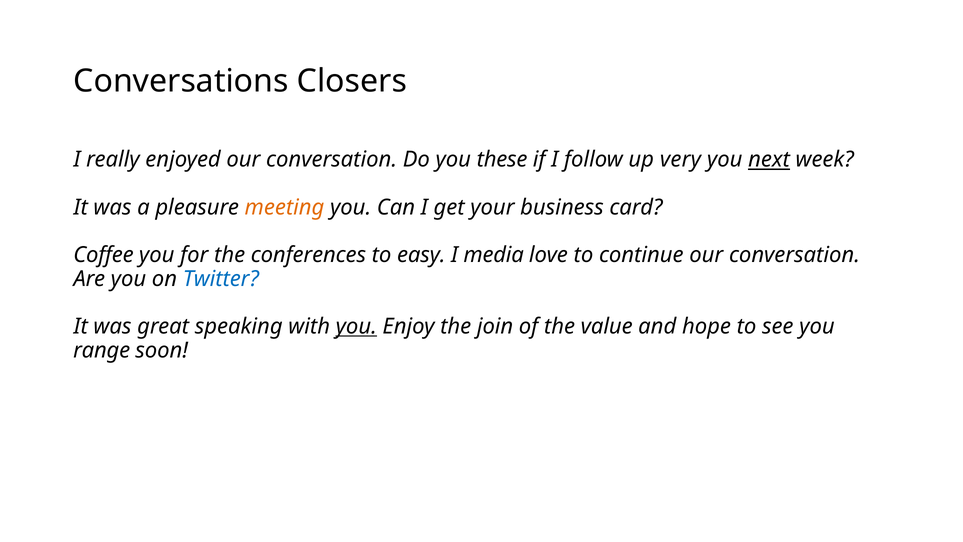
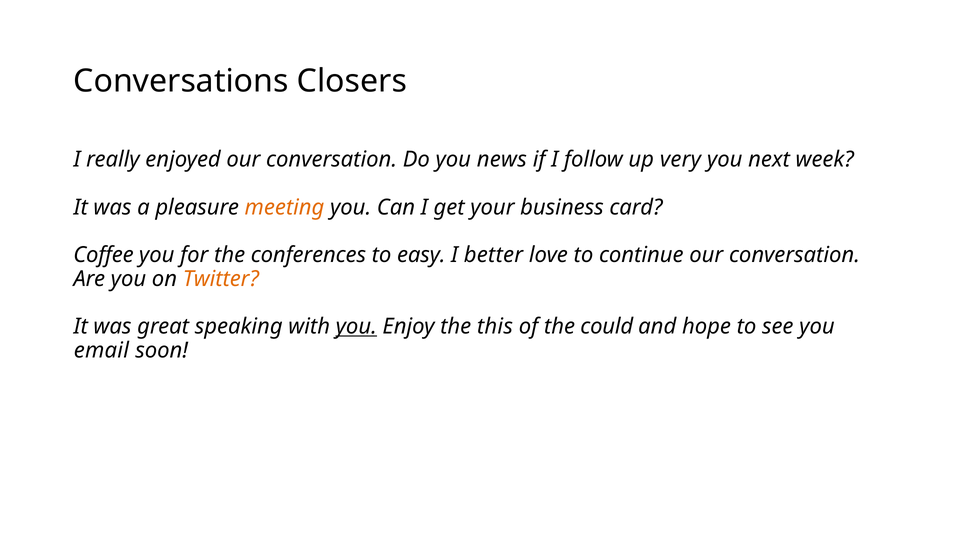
these: these -> news (502, 160)
next underline: present -> none (769, 160)
media: media -> better (493, 255)
Twitter colour: blue -> orange (221, 279)
join: join -> this (495, 326)
value: value -> could (607, 326)
range: range -> email (101, 350)
